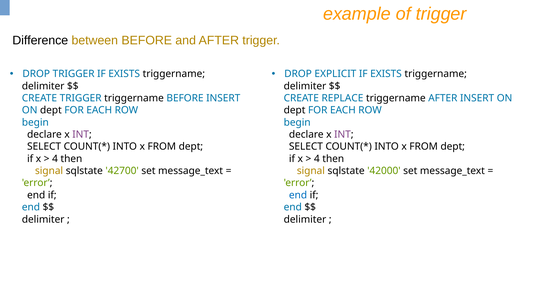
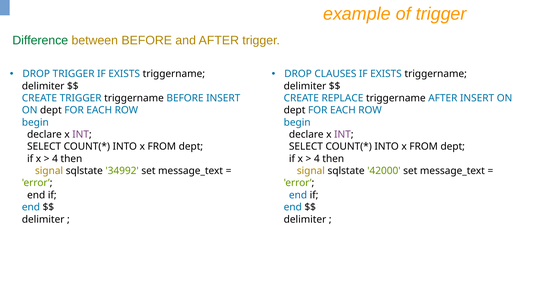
Difference colour: black -> green (40, 40)
EXPLICIT: EXPLICIT -> CLAUSES (335, 74)
42700: 42700 -> 34992 (122, 171)
